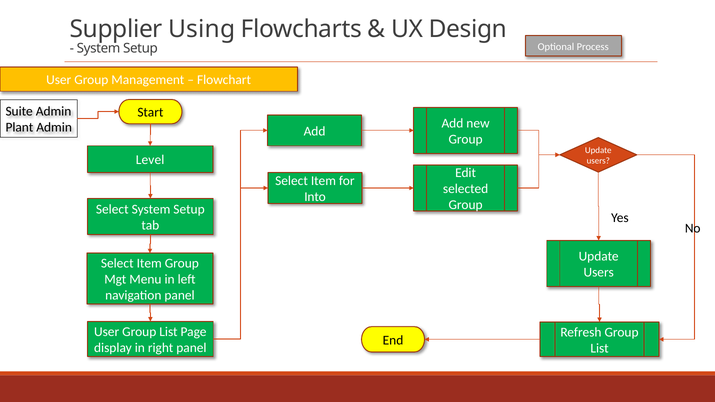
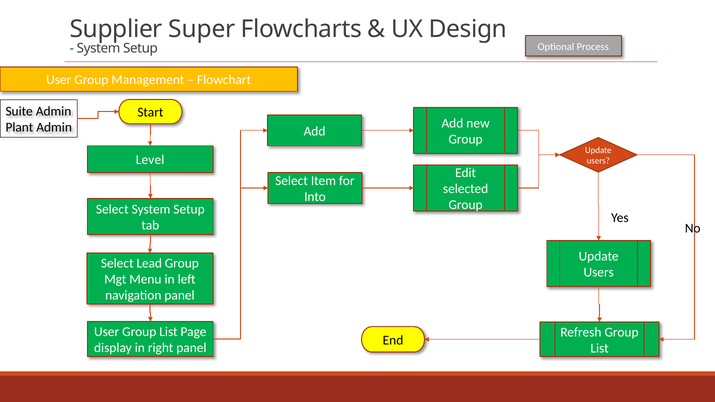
Using: Using -> Super (202, 29)
Item: Item -> Lead (149, 264)
